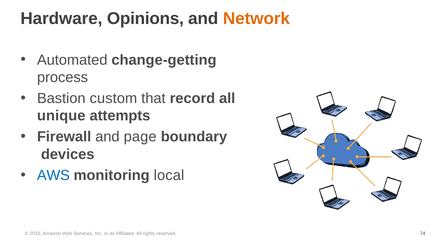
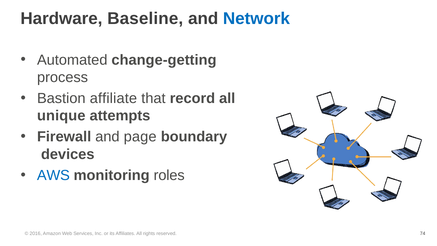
Opinions: Opinions -> Baseline (145, 19)
Network colour: orange -> blue (256, 19)
custom: custom -> affiliate (113, 98)
local: local -> roles (169, 175)
